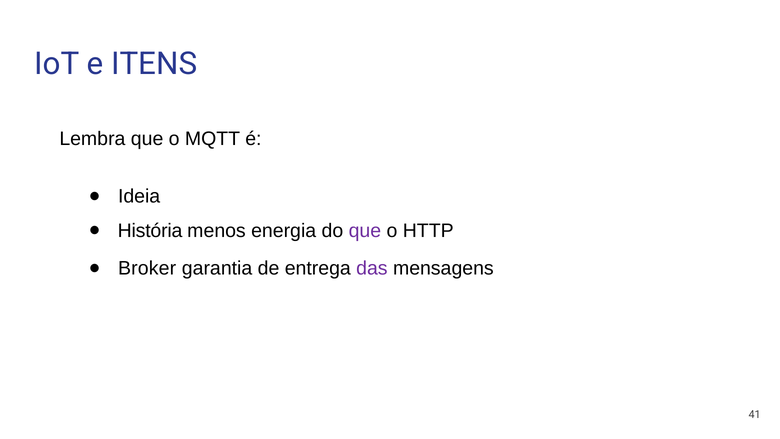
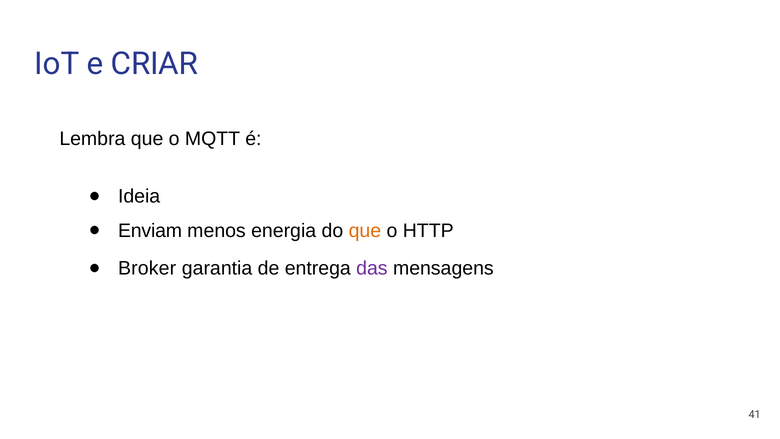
ITENS: ITENS -> CRIAR (154, 64)
História: História -> Enviam (150, 230)
que colour: purple -> orange (365, 230)
